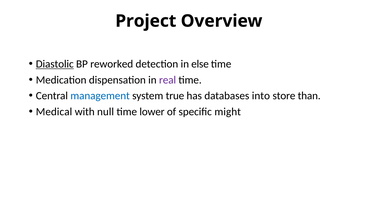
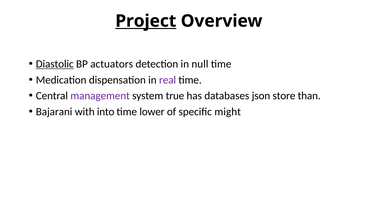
Project underline: none -> present (146, 21)
reworked: reworked -> actuators (112, 64)
else: else -> null (200, 64)
management colour: blue -> purple (100, 96)
into: into -> json (261, 96)
Medical: Medical -> Bajarani (54, 111)
null: null -> into (106, 111)
